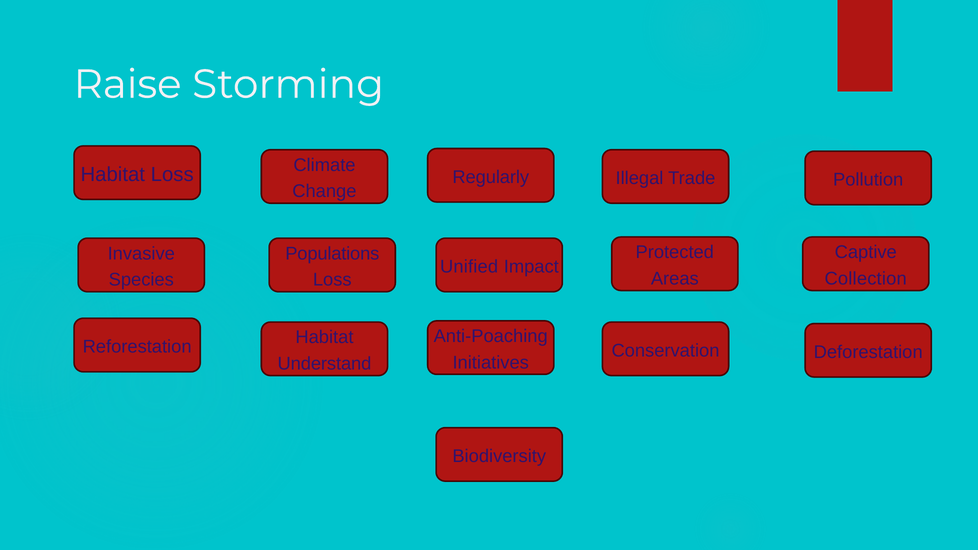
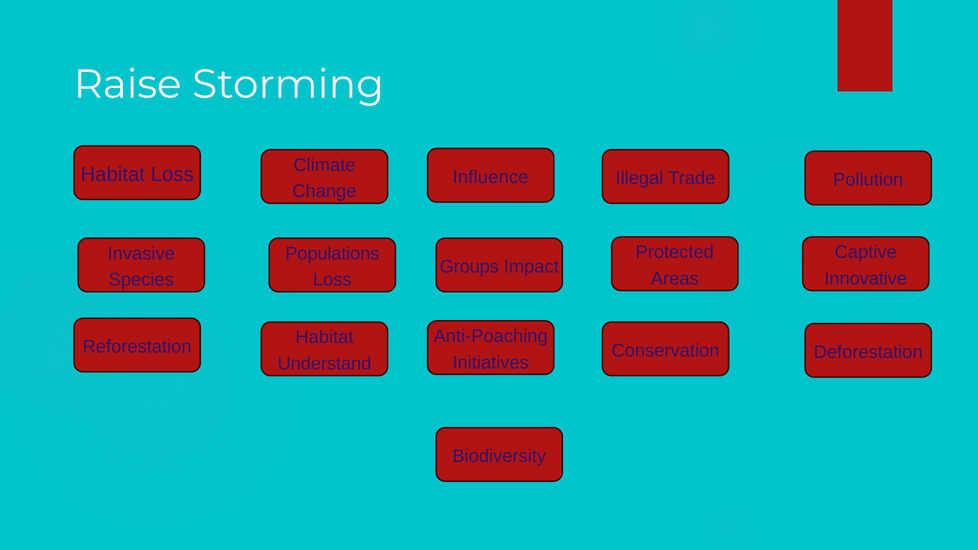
Regularly: Regularly -> Influence (491, 177)
Unified: Unified -> Groups (469, 267)
Collection: Collection -> Innovative (866, 279)
